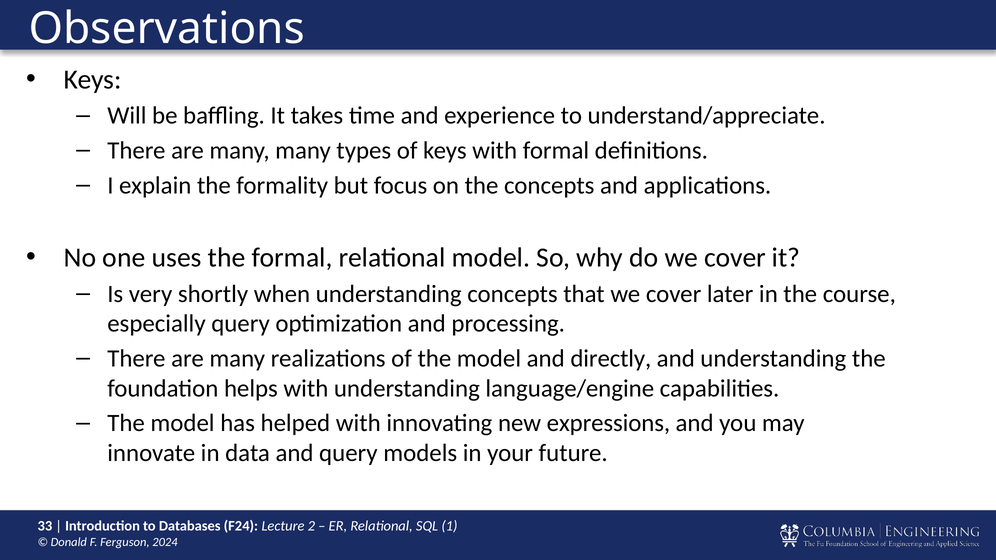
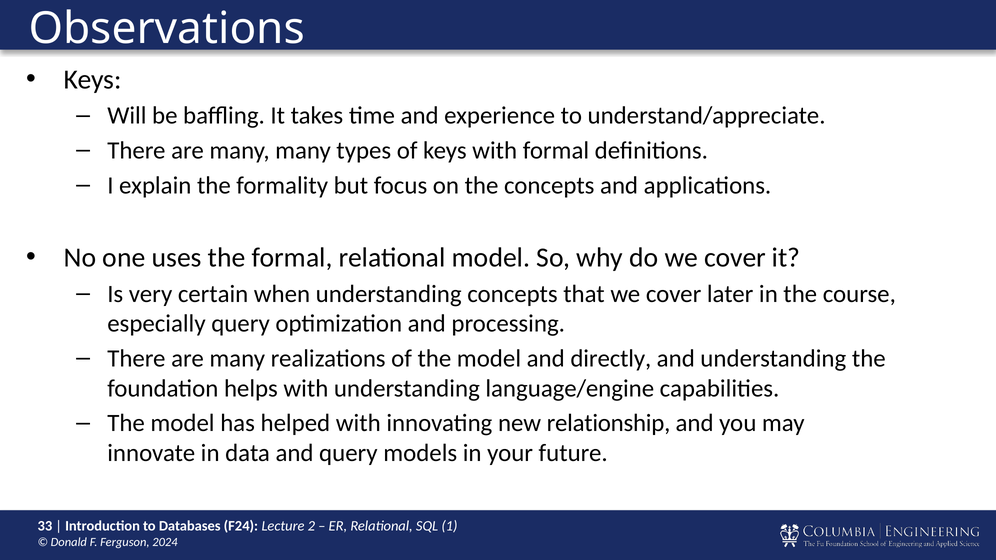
shortly: shortly -> certain (213, 294)
expressions: expressions -> relationship (608, 423)
